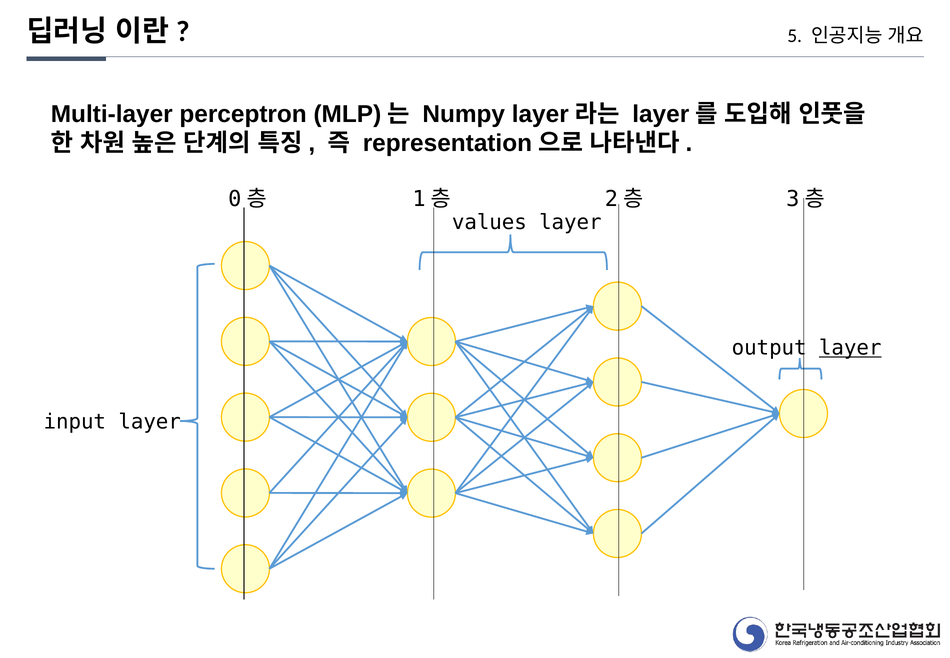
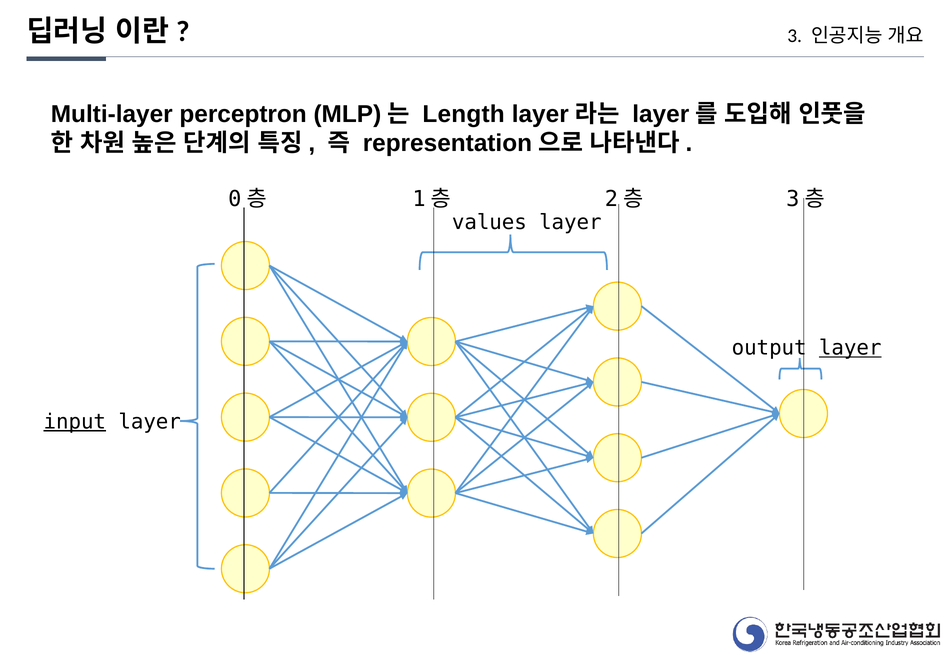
5: 5 -> 3 (795, 36)
Numpy: Numpy -> Length (464, 114)
input underline: none -> present (75, 422)
